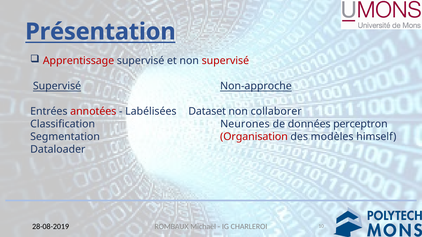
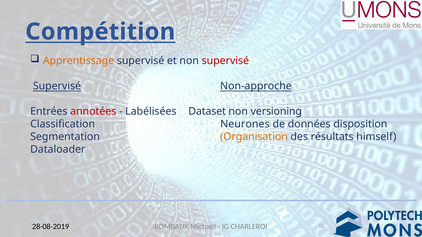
Présentation: Présentation -> Compétition (100, 32)
Apprentissage colour: red -> orange (78, 61)
collaborer: collaborer -> versioning (276, 112)
perceptron: perceptron -> disposition (360, 124)
Organisation colour: red -> orange (254, 137)
modèles: modèles -> résultats (332, 137)
